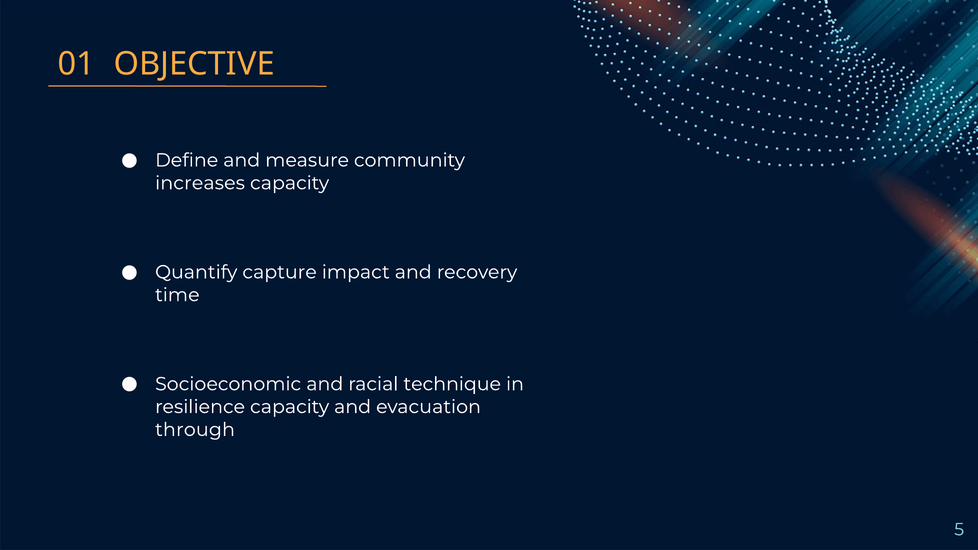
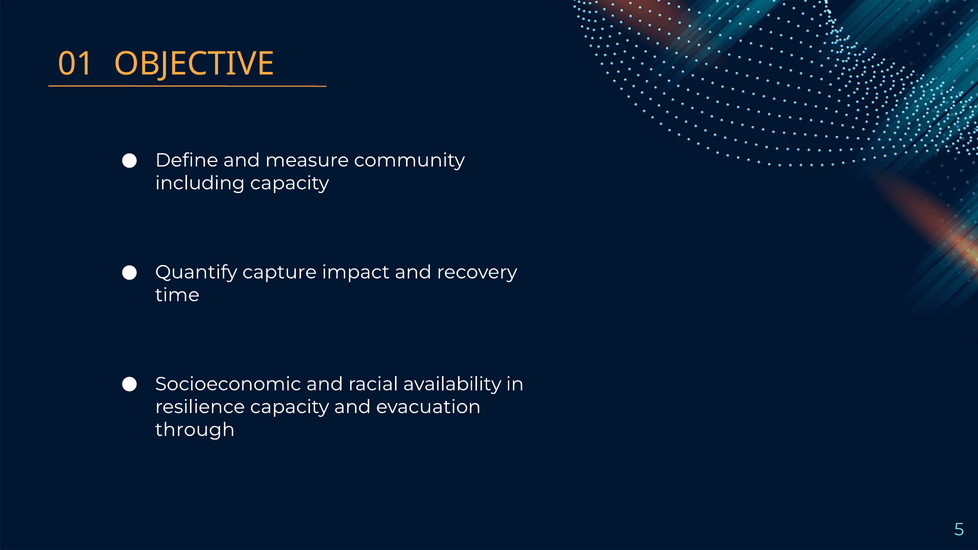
increases: increases -> including (200, 183)
technique: technique -> availability (452, 384)
